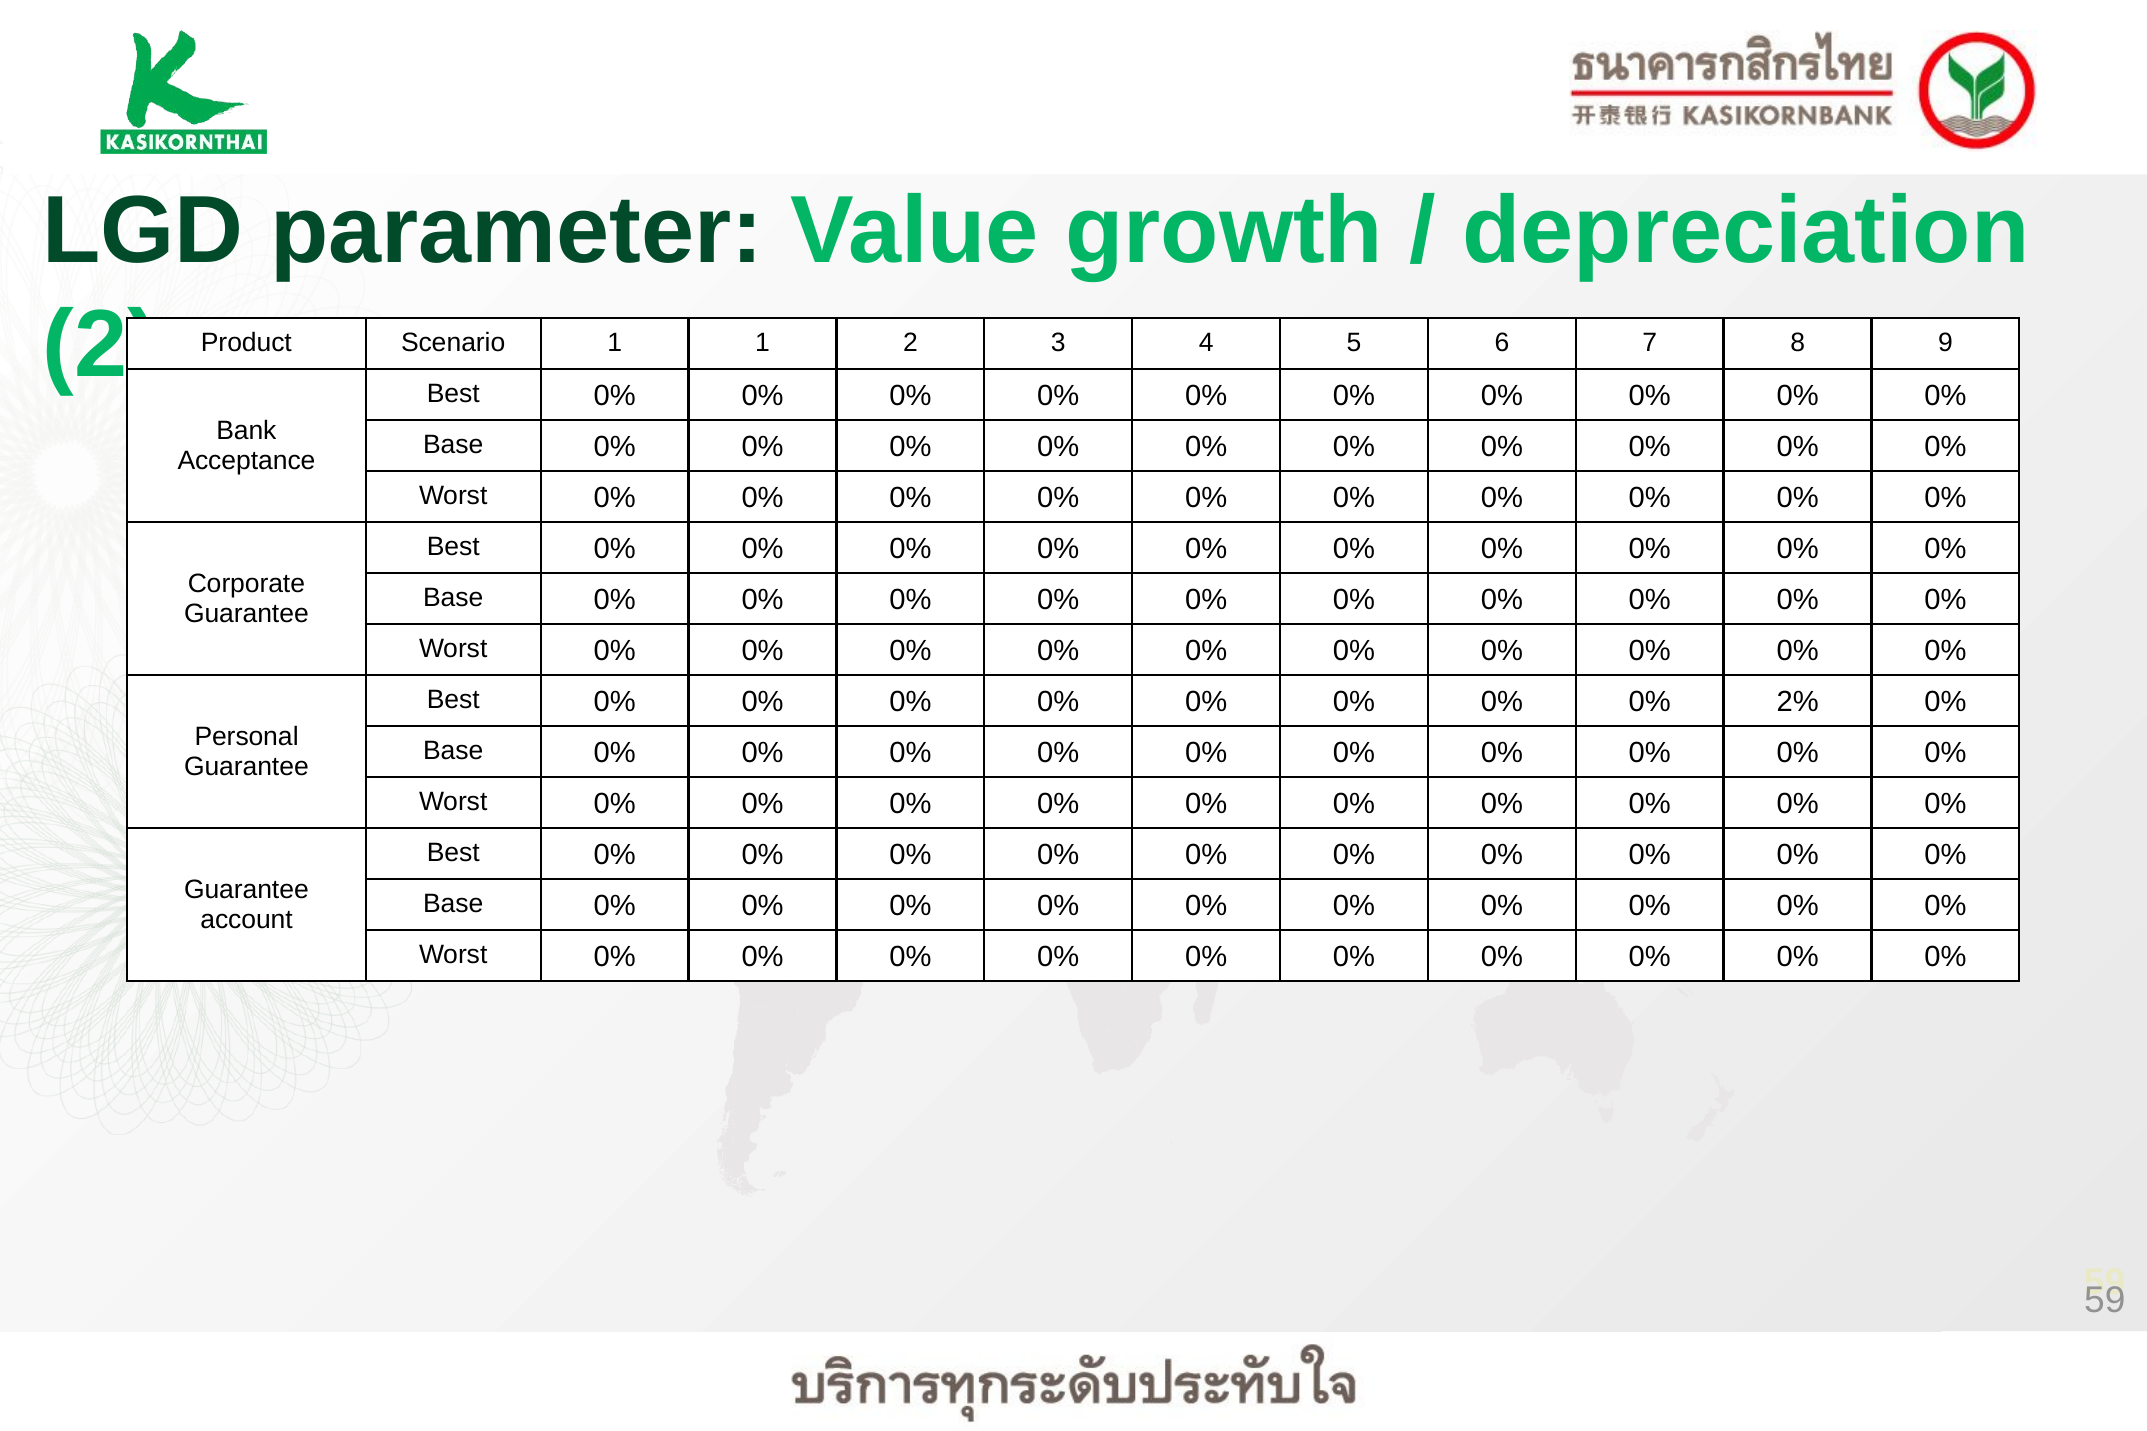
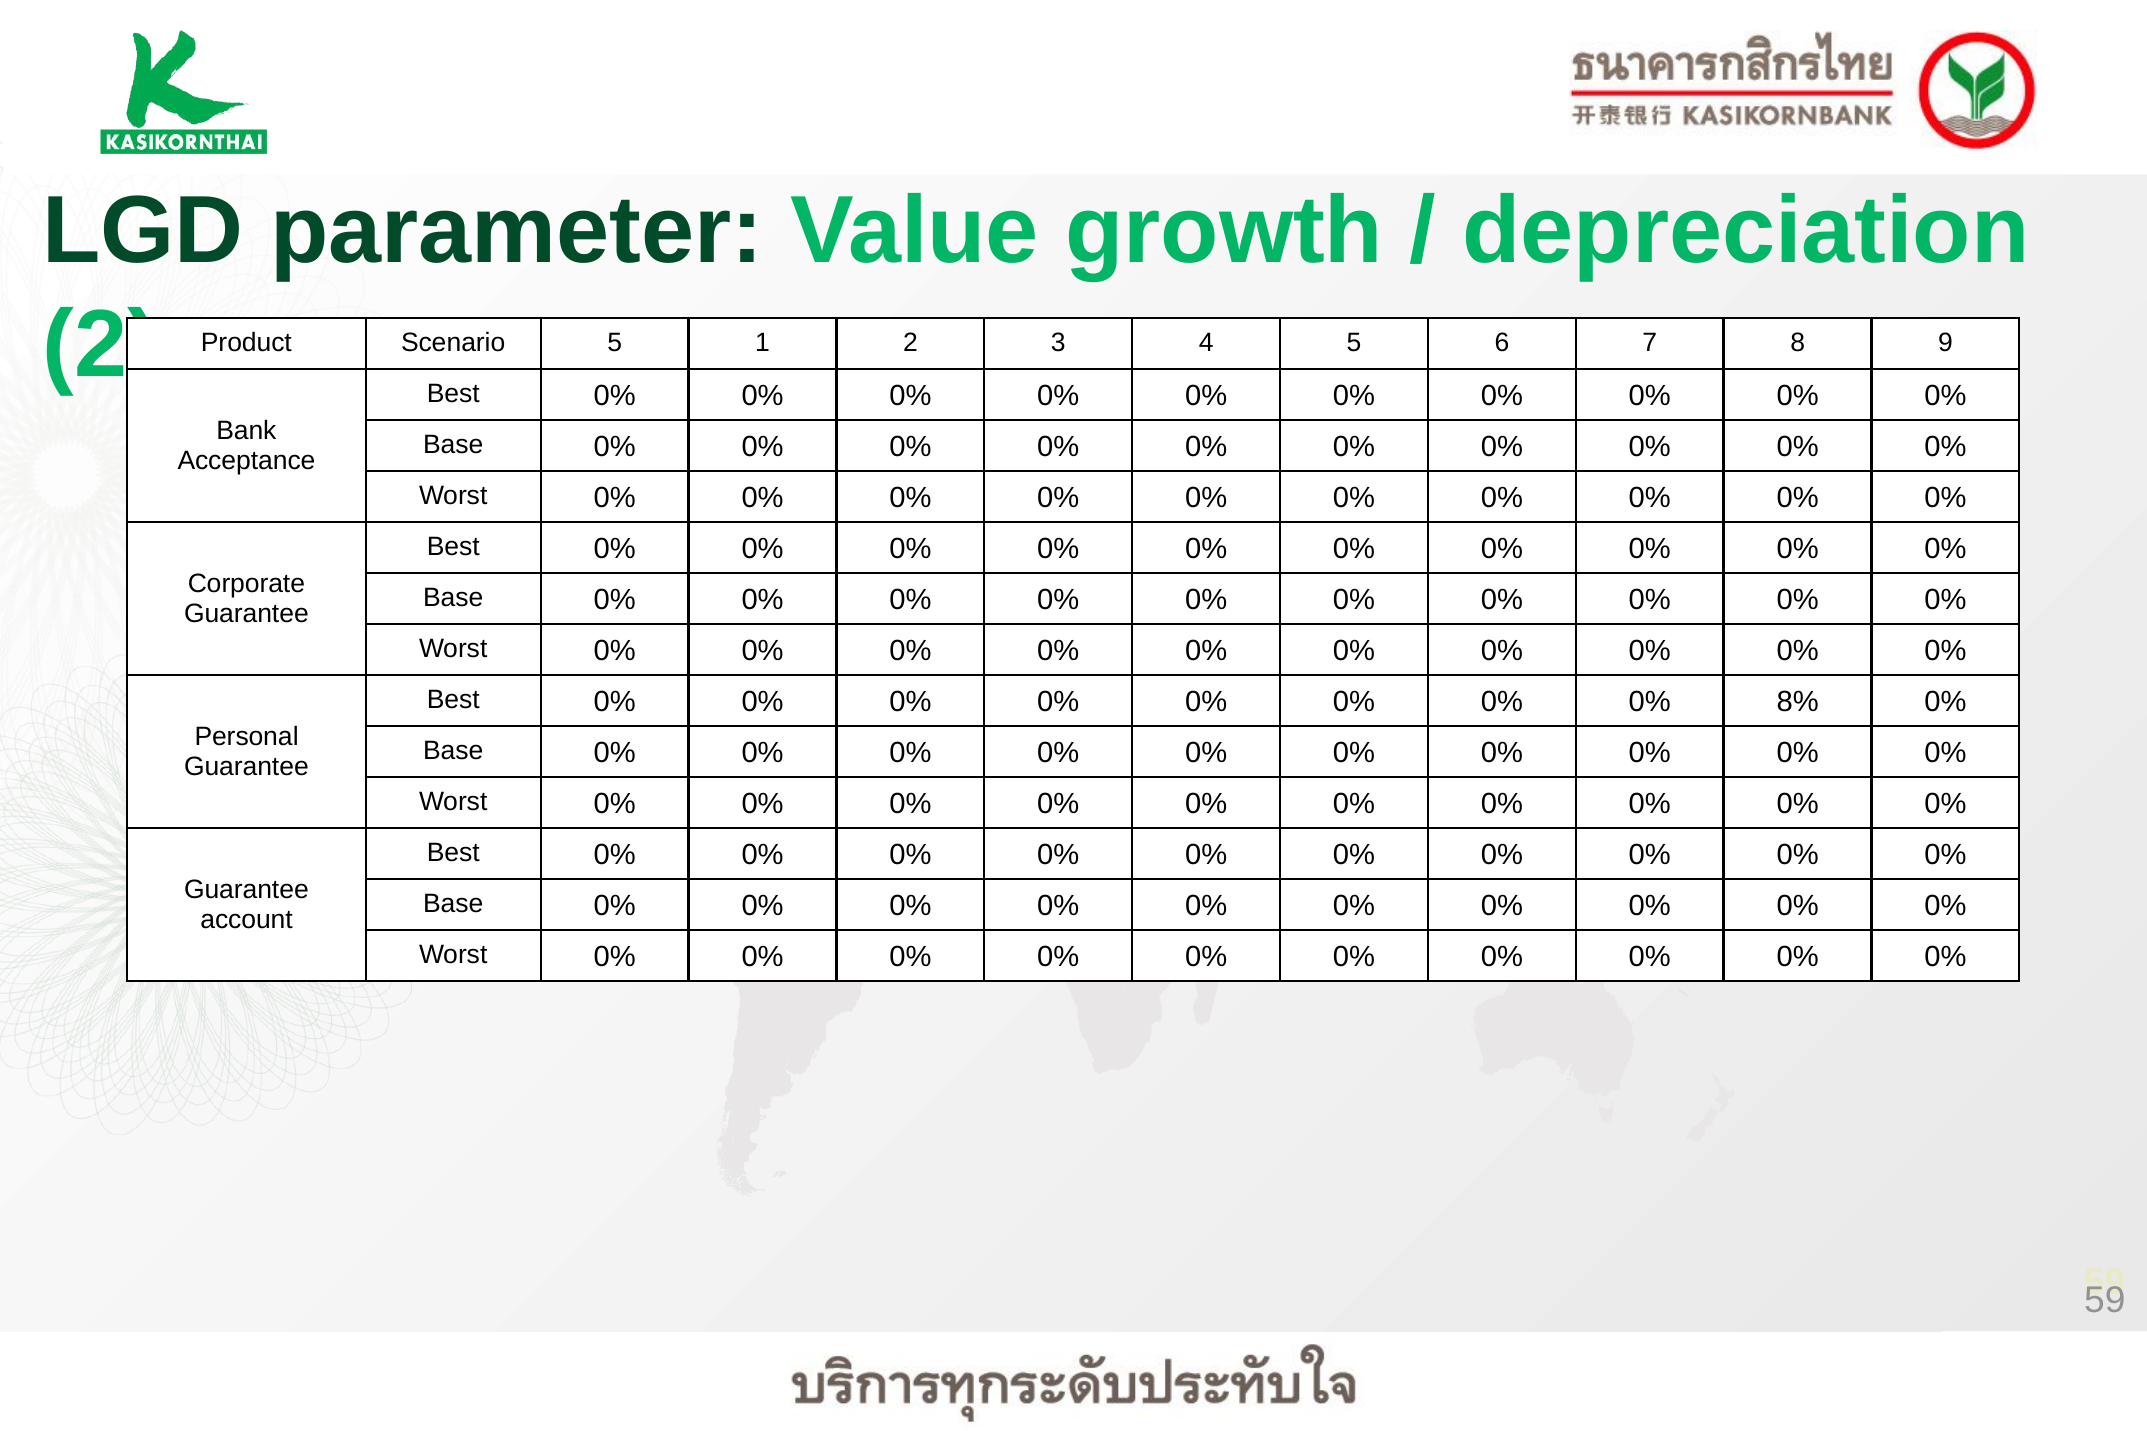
Scenario 1: 1 -> 5 (615, 343)
2%: 2% -> 8% (1798, 702)
